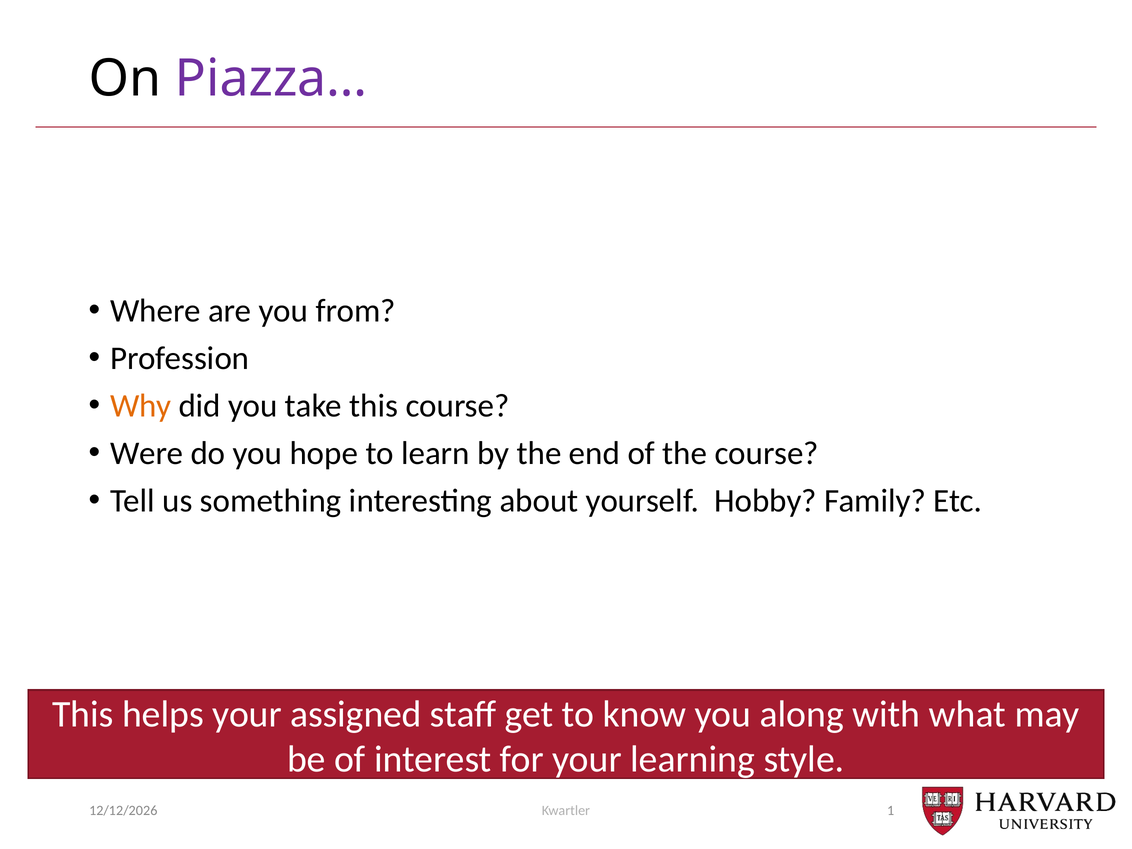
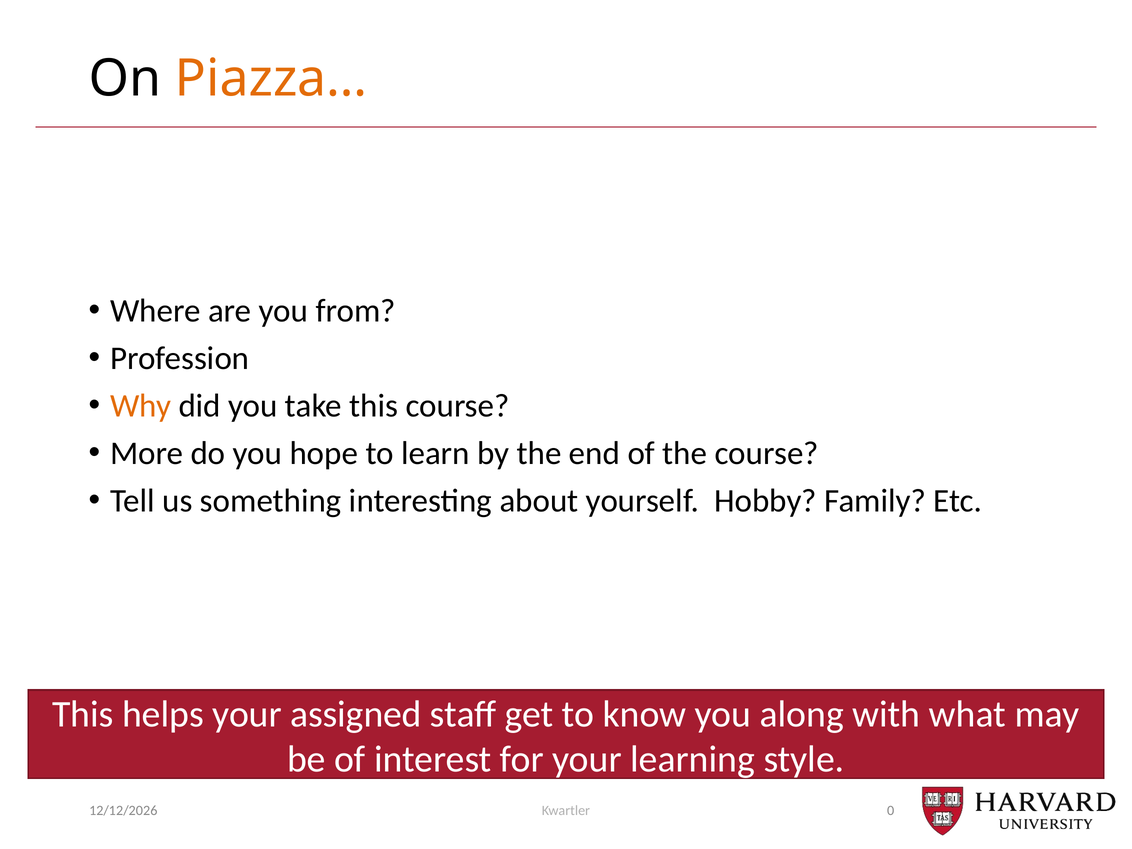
Piazza… colour: purple -> orange (271, 78)
Were: Were -> More (147, 453)
1: 1 -> 0 (891, 810)
